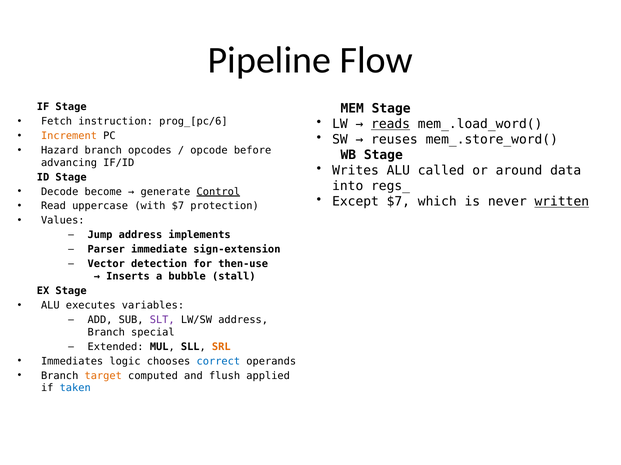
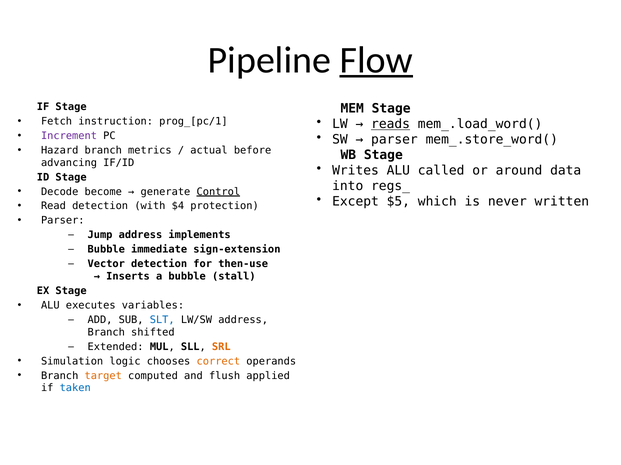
Flow underline: none -> present (376, 60)
prog_[pc/6: prog_[pc/6 -> prog_[pc/1 (193, 121)
Increment colour: orange -> purple (69, 136)
reuses: reuses -> parser (394, 140)
opcodes: opcodes -> metrics (150, 150)
opcode: opcode -> actual (209, 150)
Except $7: $7 -> $5 (398, 202)
written underline: present -> none (562, 202)
Read uppercase: uppercase -> detection (100, 206)
with $7: $7 -> $4 (178, 206)
Values: Values -> Parser (63, 221)
Parser: Parser -> Bubble (106, 250)
SLT colour: purple -> blue (162, 320)
special: special -> shifted (153, 333)
Immediates: Immediates -> Simulation (72, 362)
correct colour: blue -> orange (218, 362)
